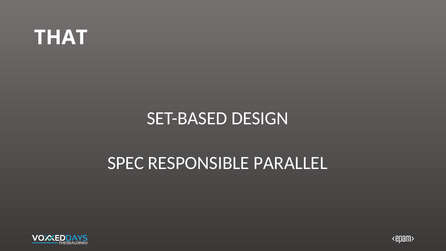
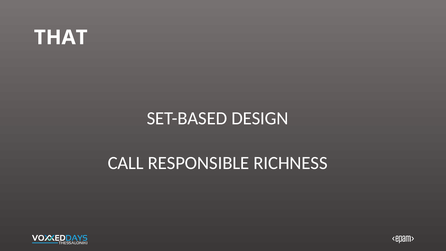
SPEC: SPEC -> CALL (126, 163)
PARALLEL: PARALLEL -> RICHNESS (291, 163)
